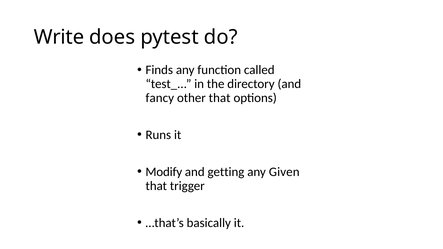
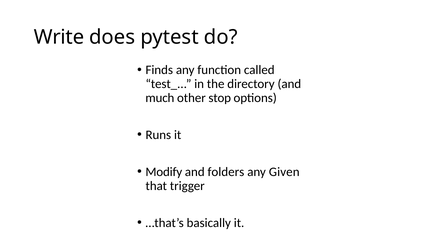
fancy: fancy -> much (160, 98)
other that: that -> stop (220, 98)
getting: getting -> folders (226, 172)
